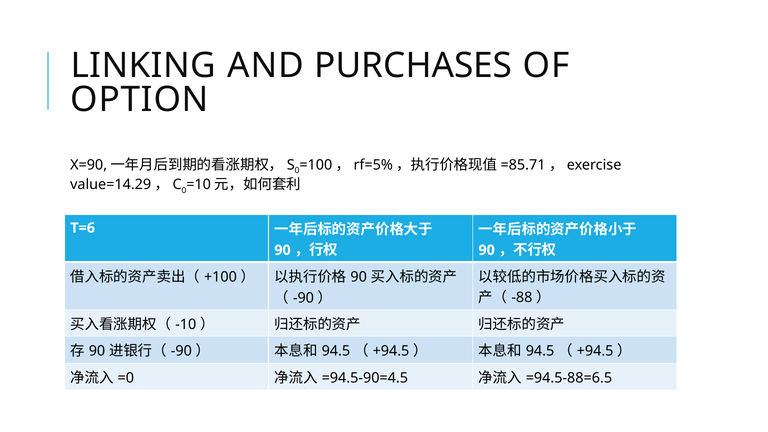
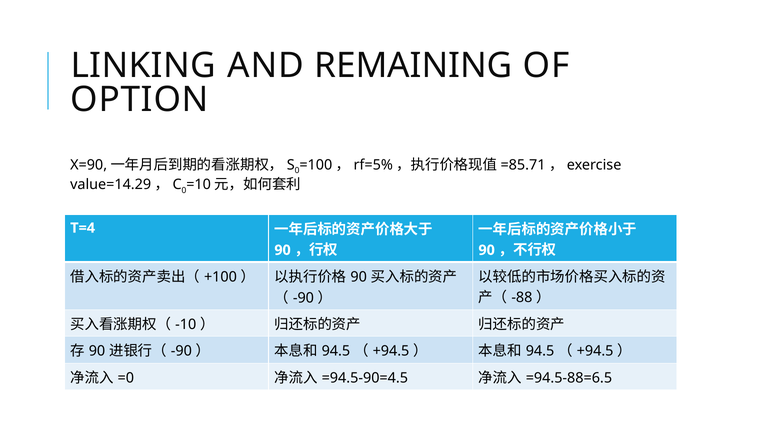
PURCHASES: PURCHASES -> REMAINING (413, 66)
T=6: T=6 -> T=4 (83, 228)
